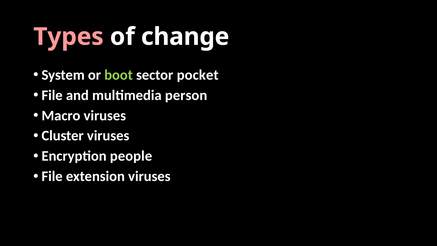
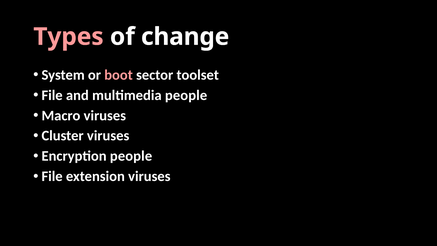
boot colour: light green -> pink (119, 75)
pocket: pocket -> toolset (198, 75)
multimedia person: person -> people (186, 95)
